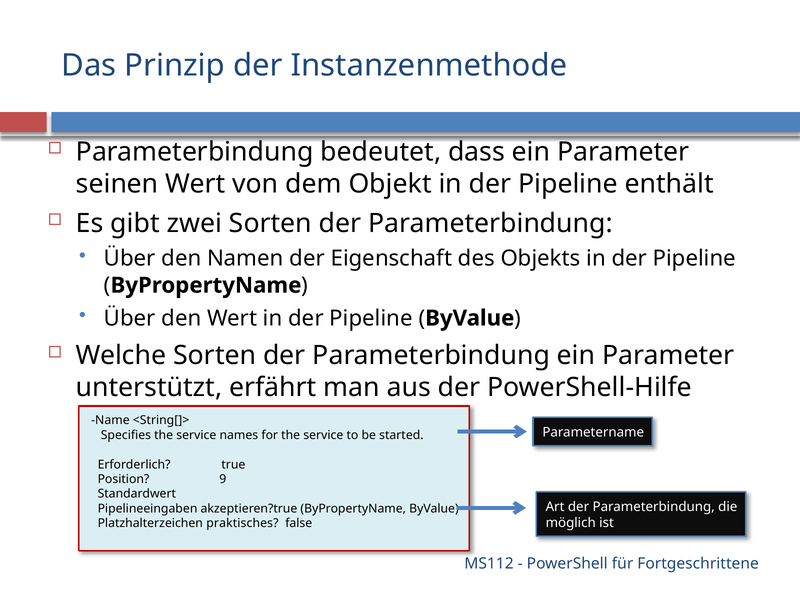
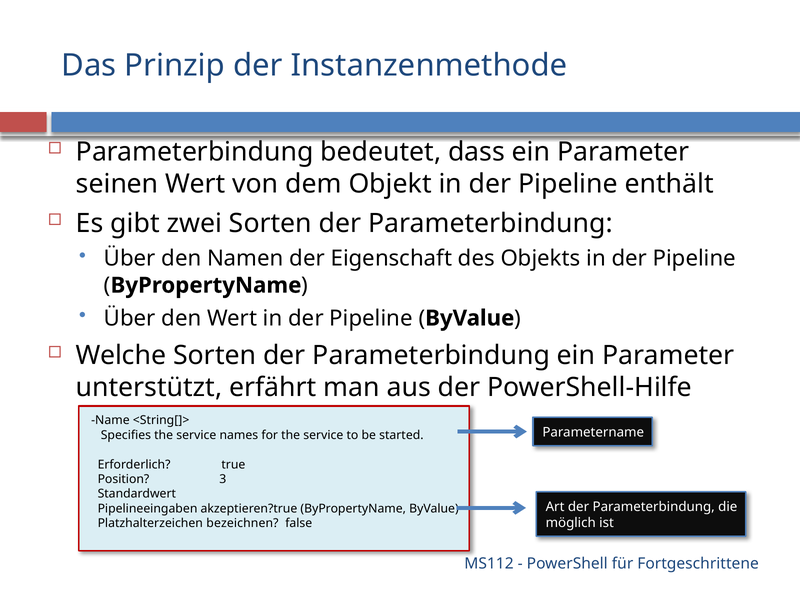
9: 9 -> 3 (223, 479)
praktisches: praktisches -> bezeichnen (242, 523)
